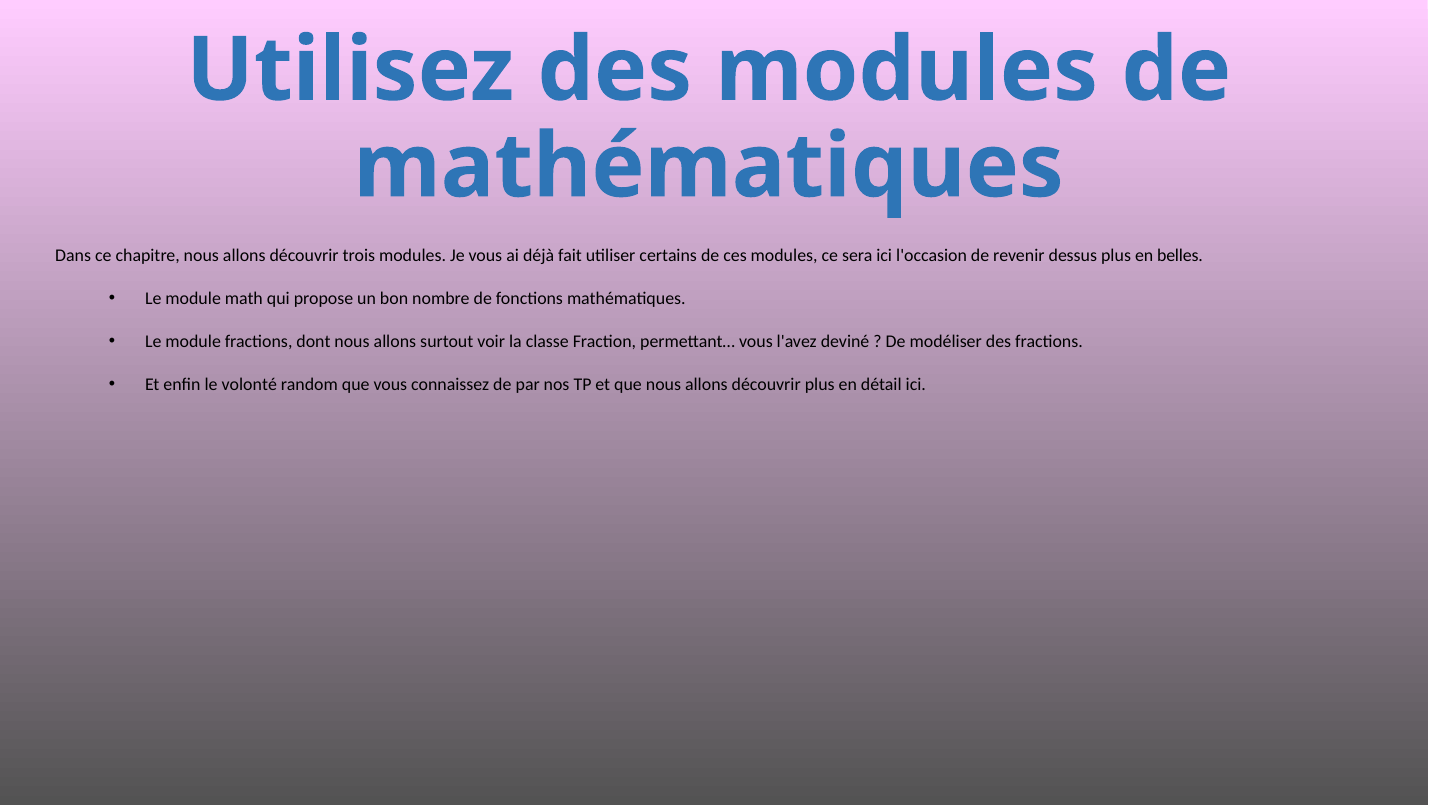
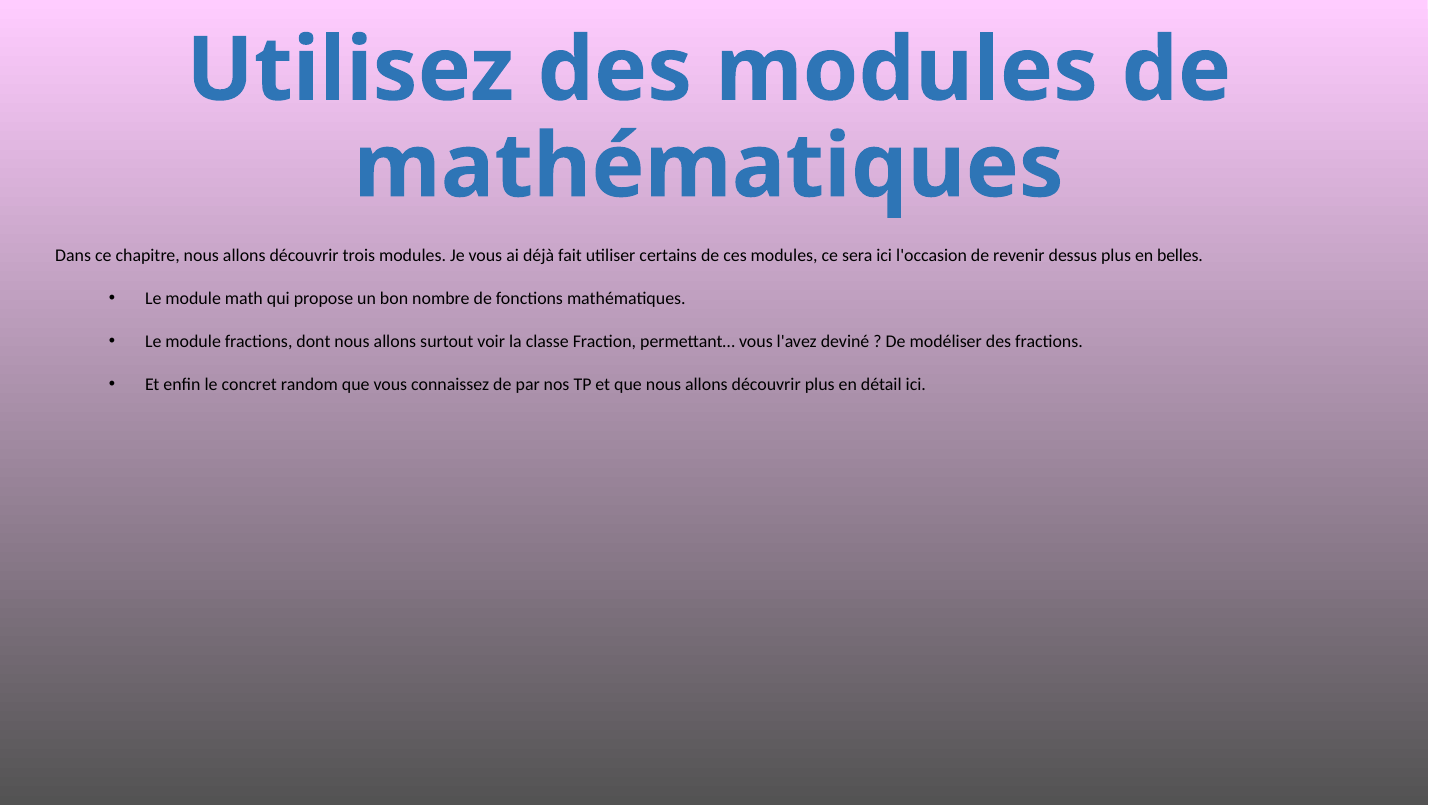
volonté: volonté -> concret (249, 384)
